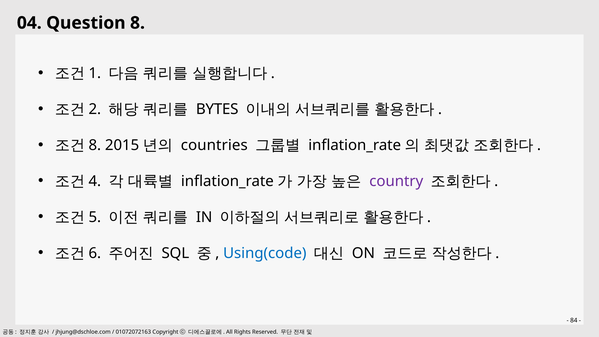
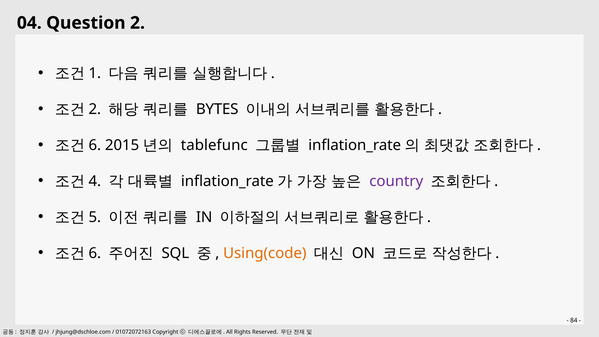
Question 8: 8 -> 2 (137, 23)
8: 8 -> 6 (95, 145)
countries: countries -> tablefunc (214, 145)
Using(code colour: blue -> orange (265, 253)
